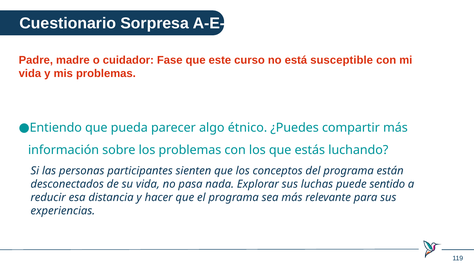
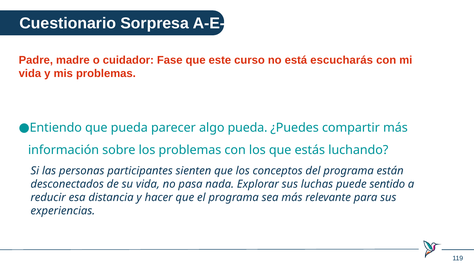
susceptible: susceptible -> escucharás (342, 60)
algo étnico: étnico -> pueda (248, 128)
